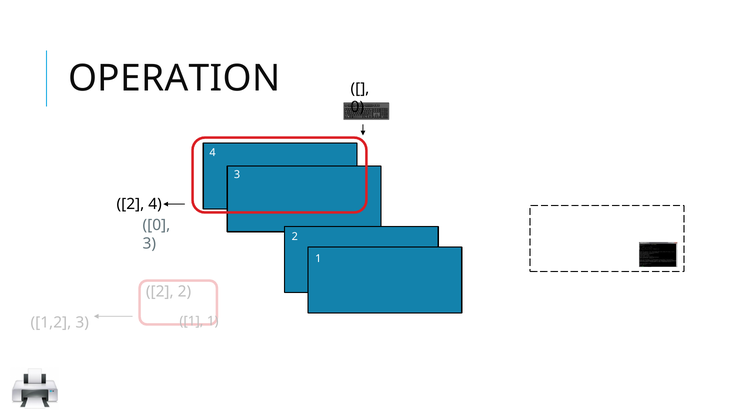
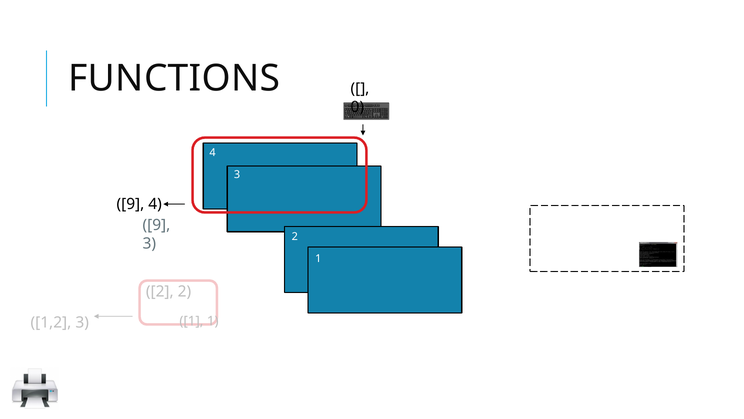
OPERATION: OPERATION -> FUNCTIONS (174, 78)
2: 2 -> 9 (130, 204)
0: 0 -> 9 (156, 225)
